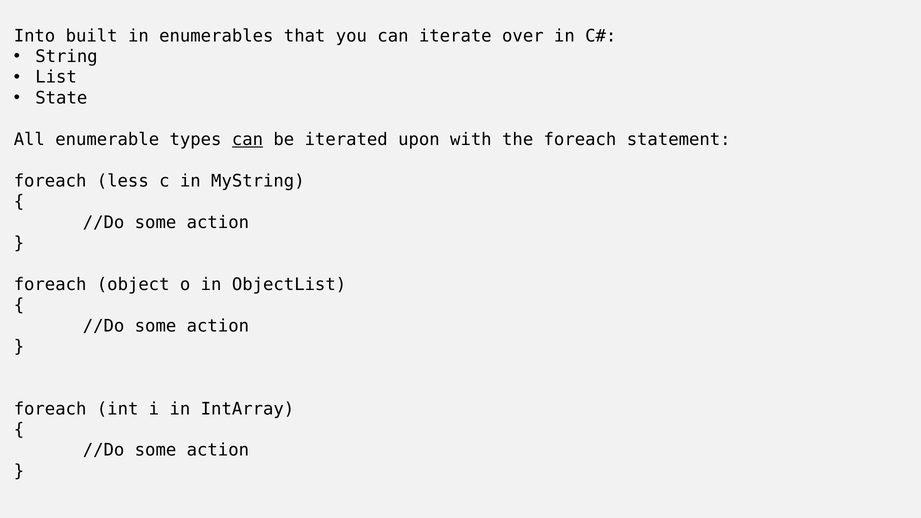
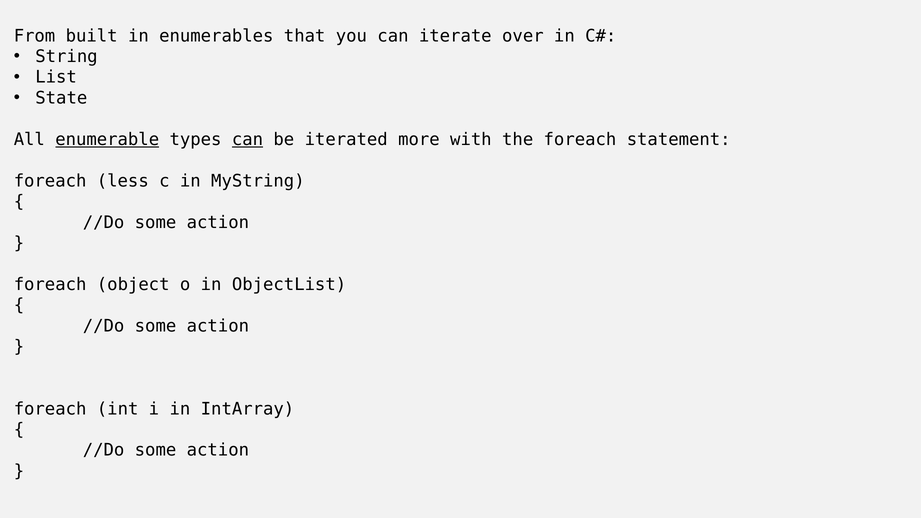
Into: Into -> From (35, 36)
enumerable underline: none -> present (107, 139)
upon: upon -> more (419, 139)
